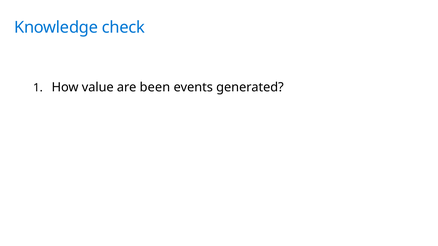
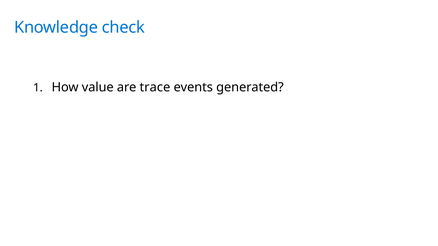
been: been -> trace (155, 87)
